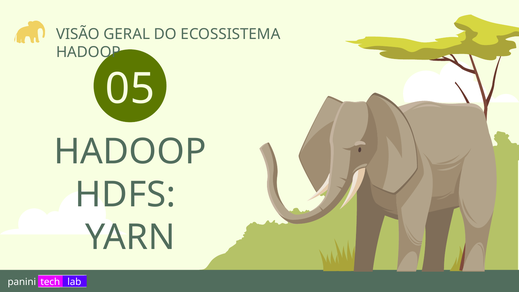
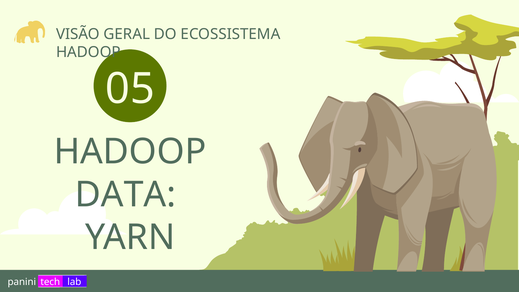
HDFS: HDFS -> DATA (125, 195)
